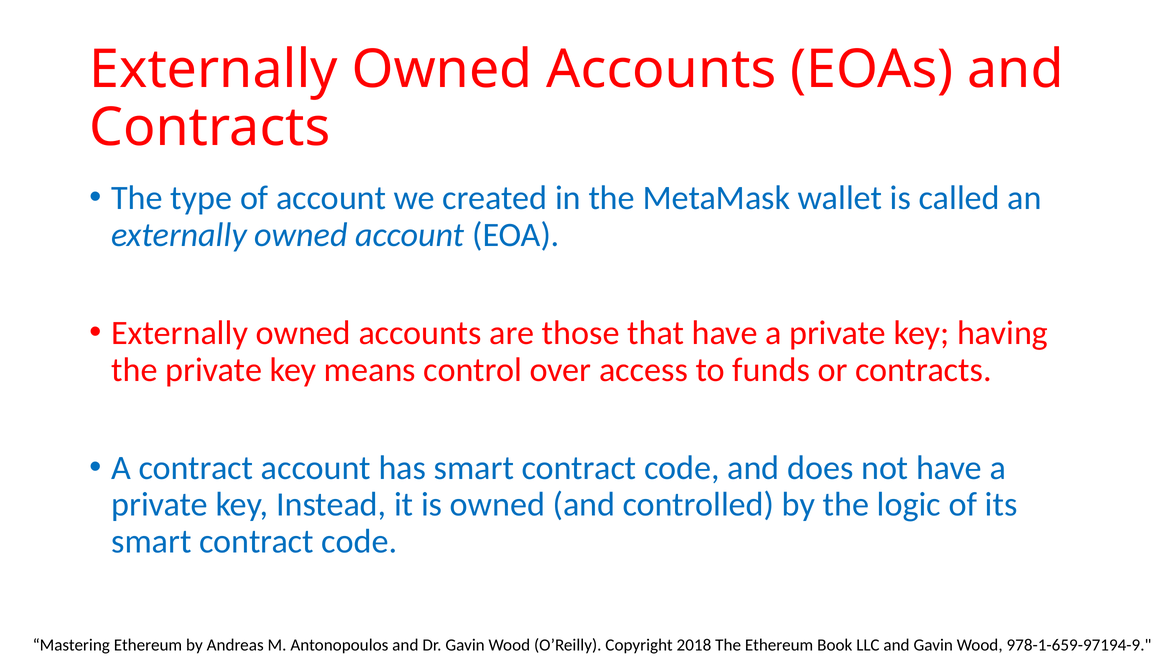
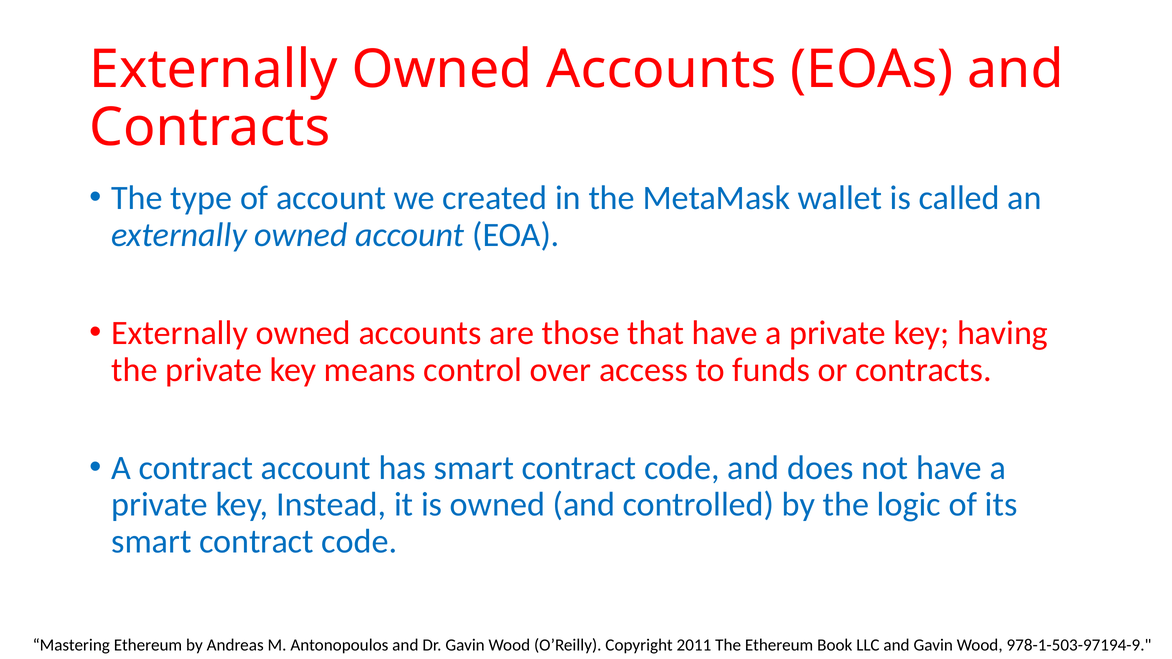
2018: 2018 -> 2011 (694, 645)
978-1-659-97194-9: 978-1-659-97194-9 -> 978-1-503-97194-9 (1079, 645)
